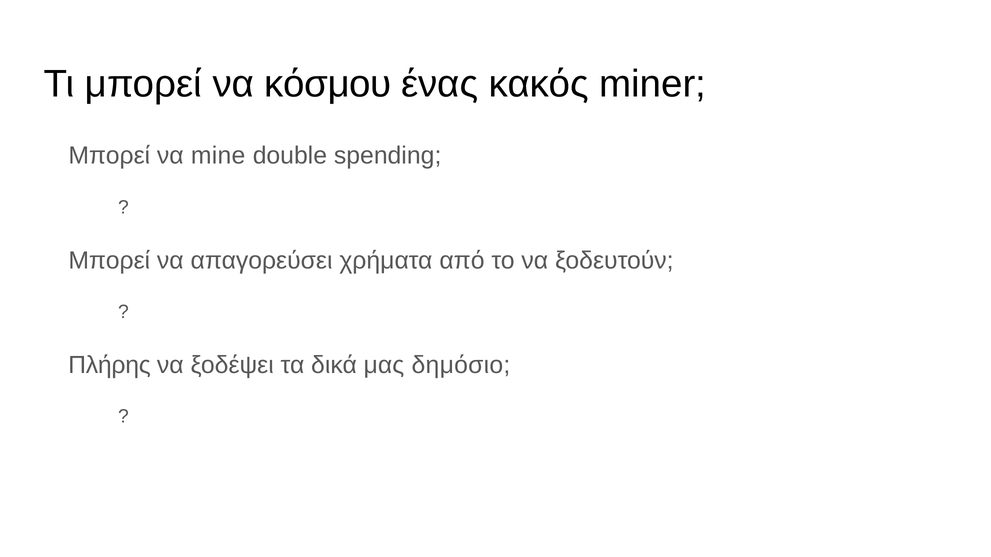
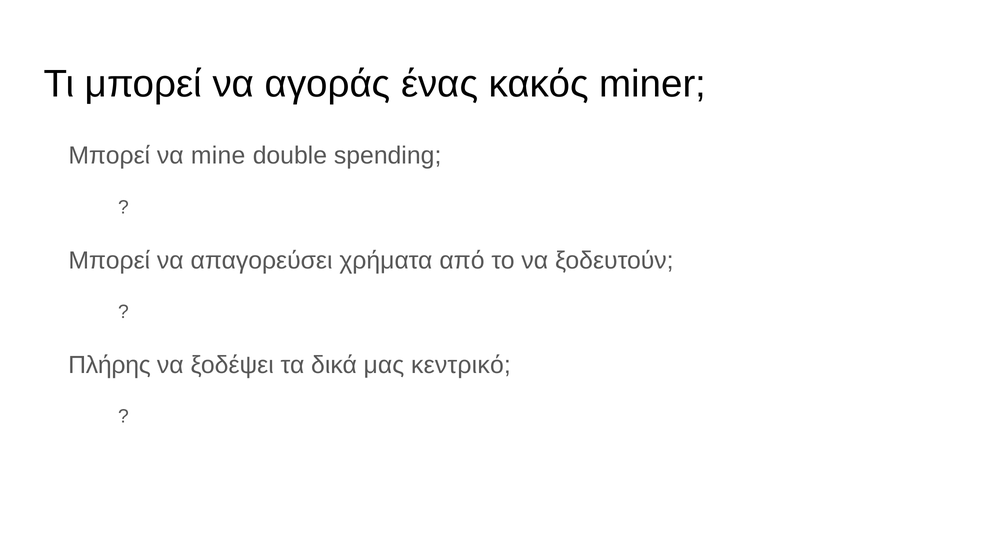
κόσμου: κόσμου -> αγοράς (328, 84)
δημόσιο: δημόσιο -> κεντρικό (461, 365)
